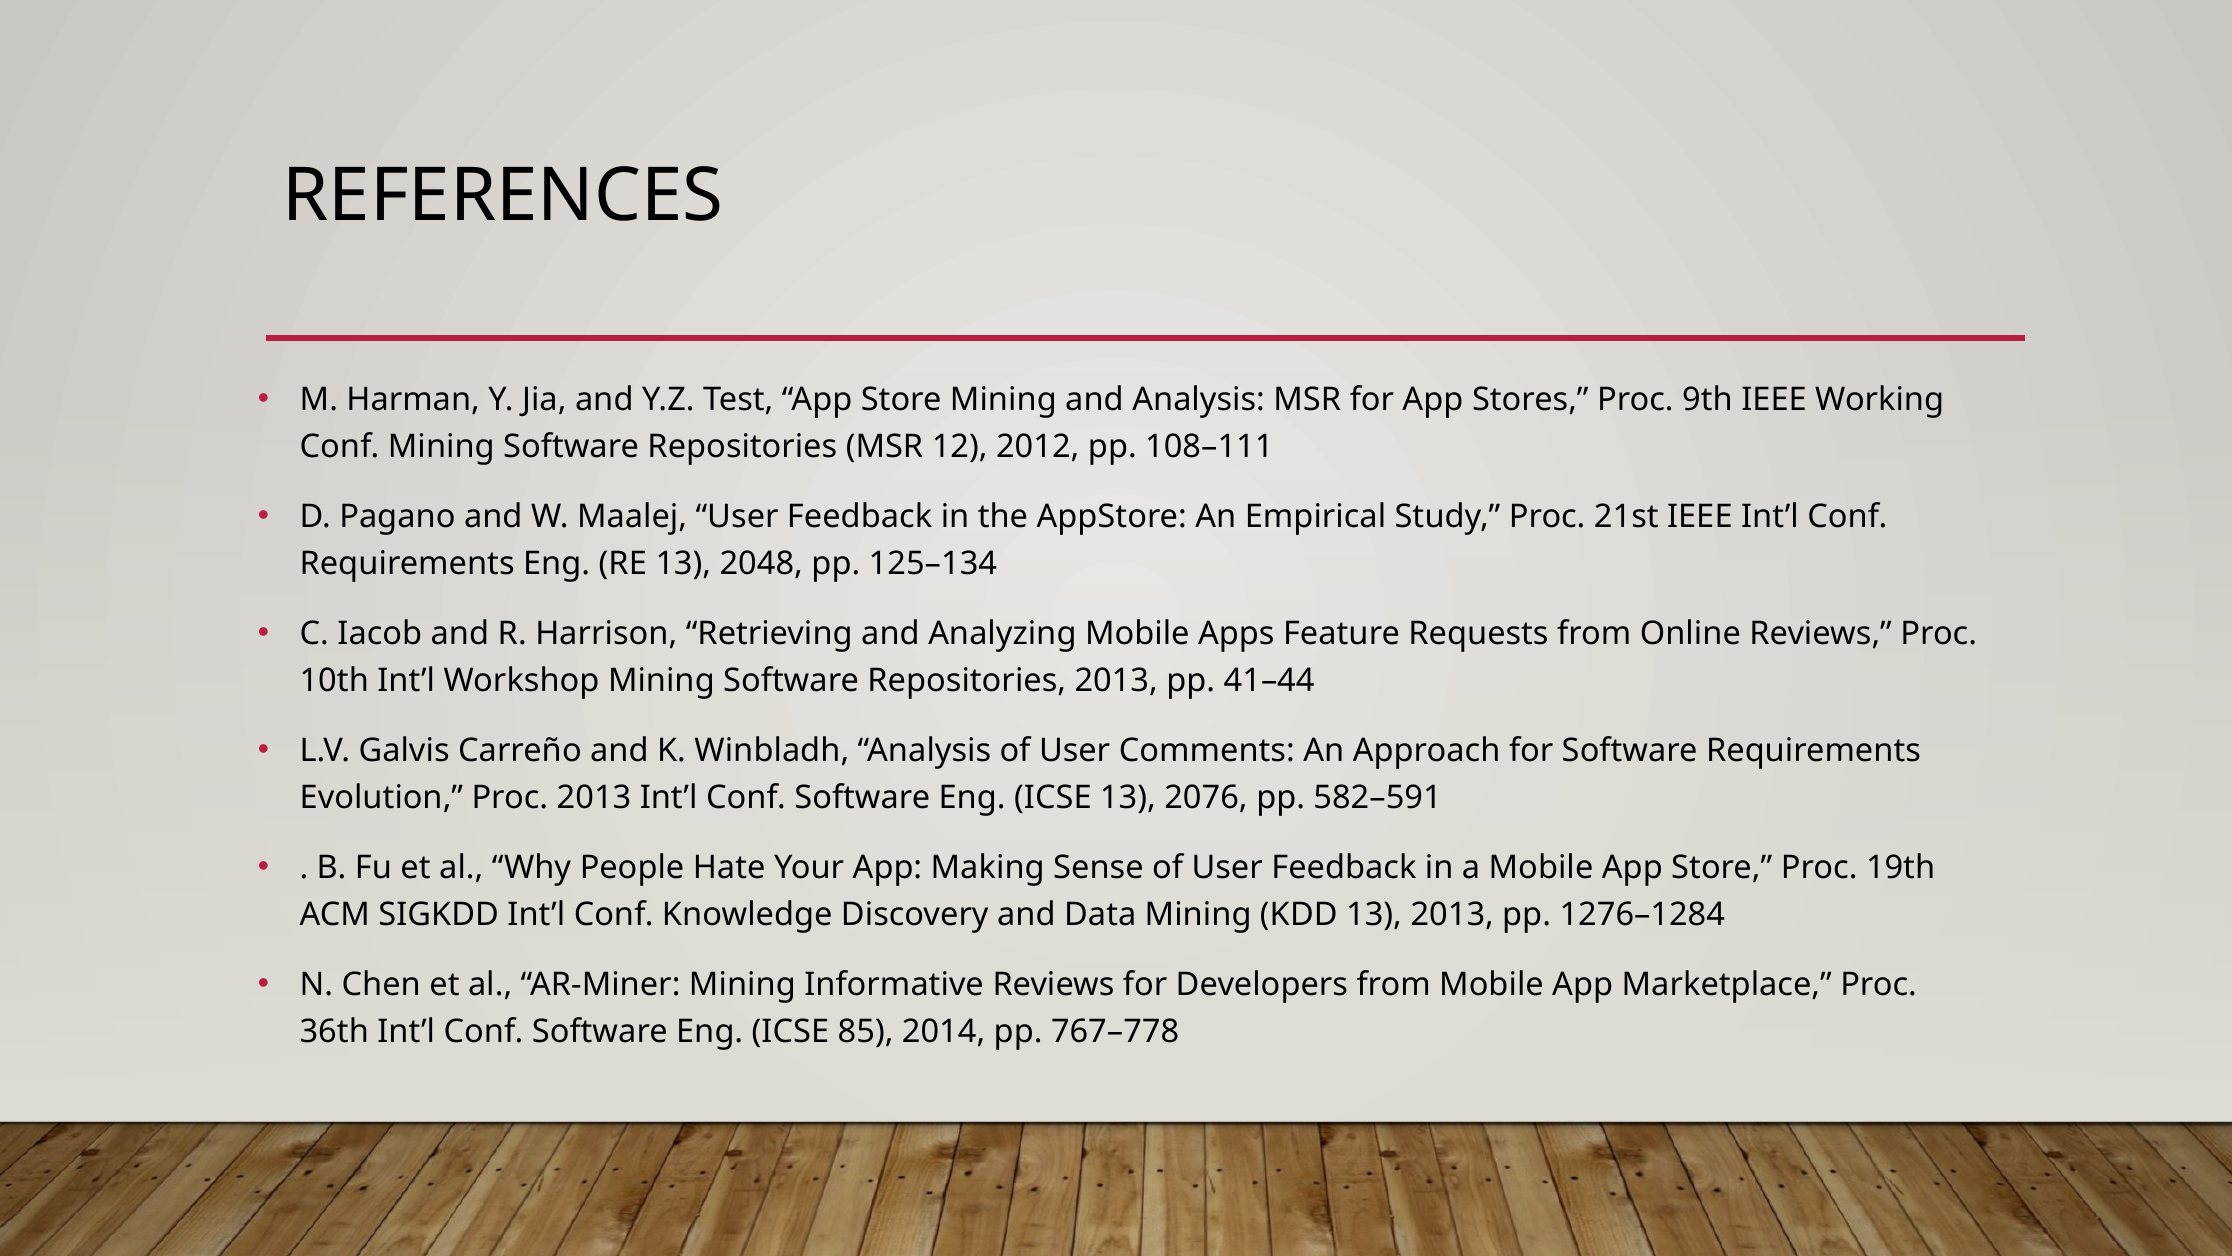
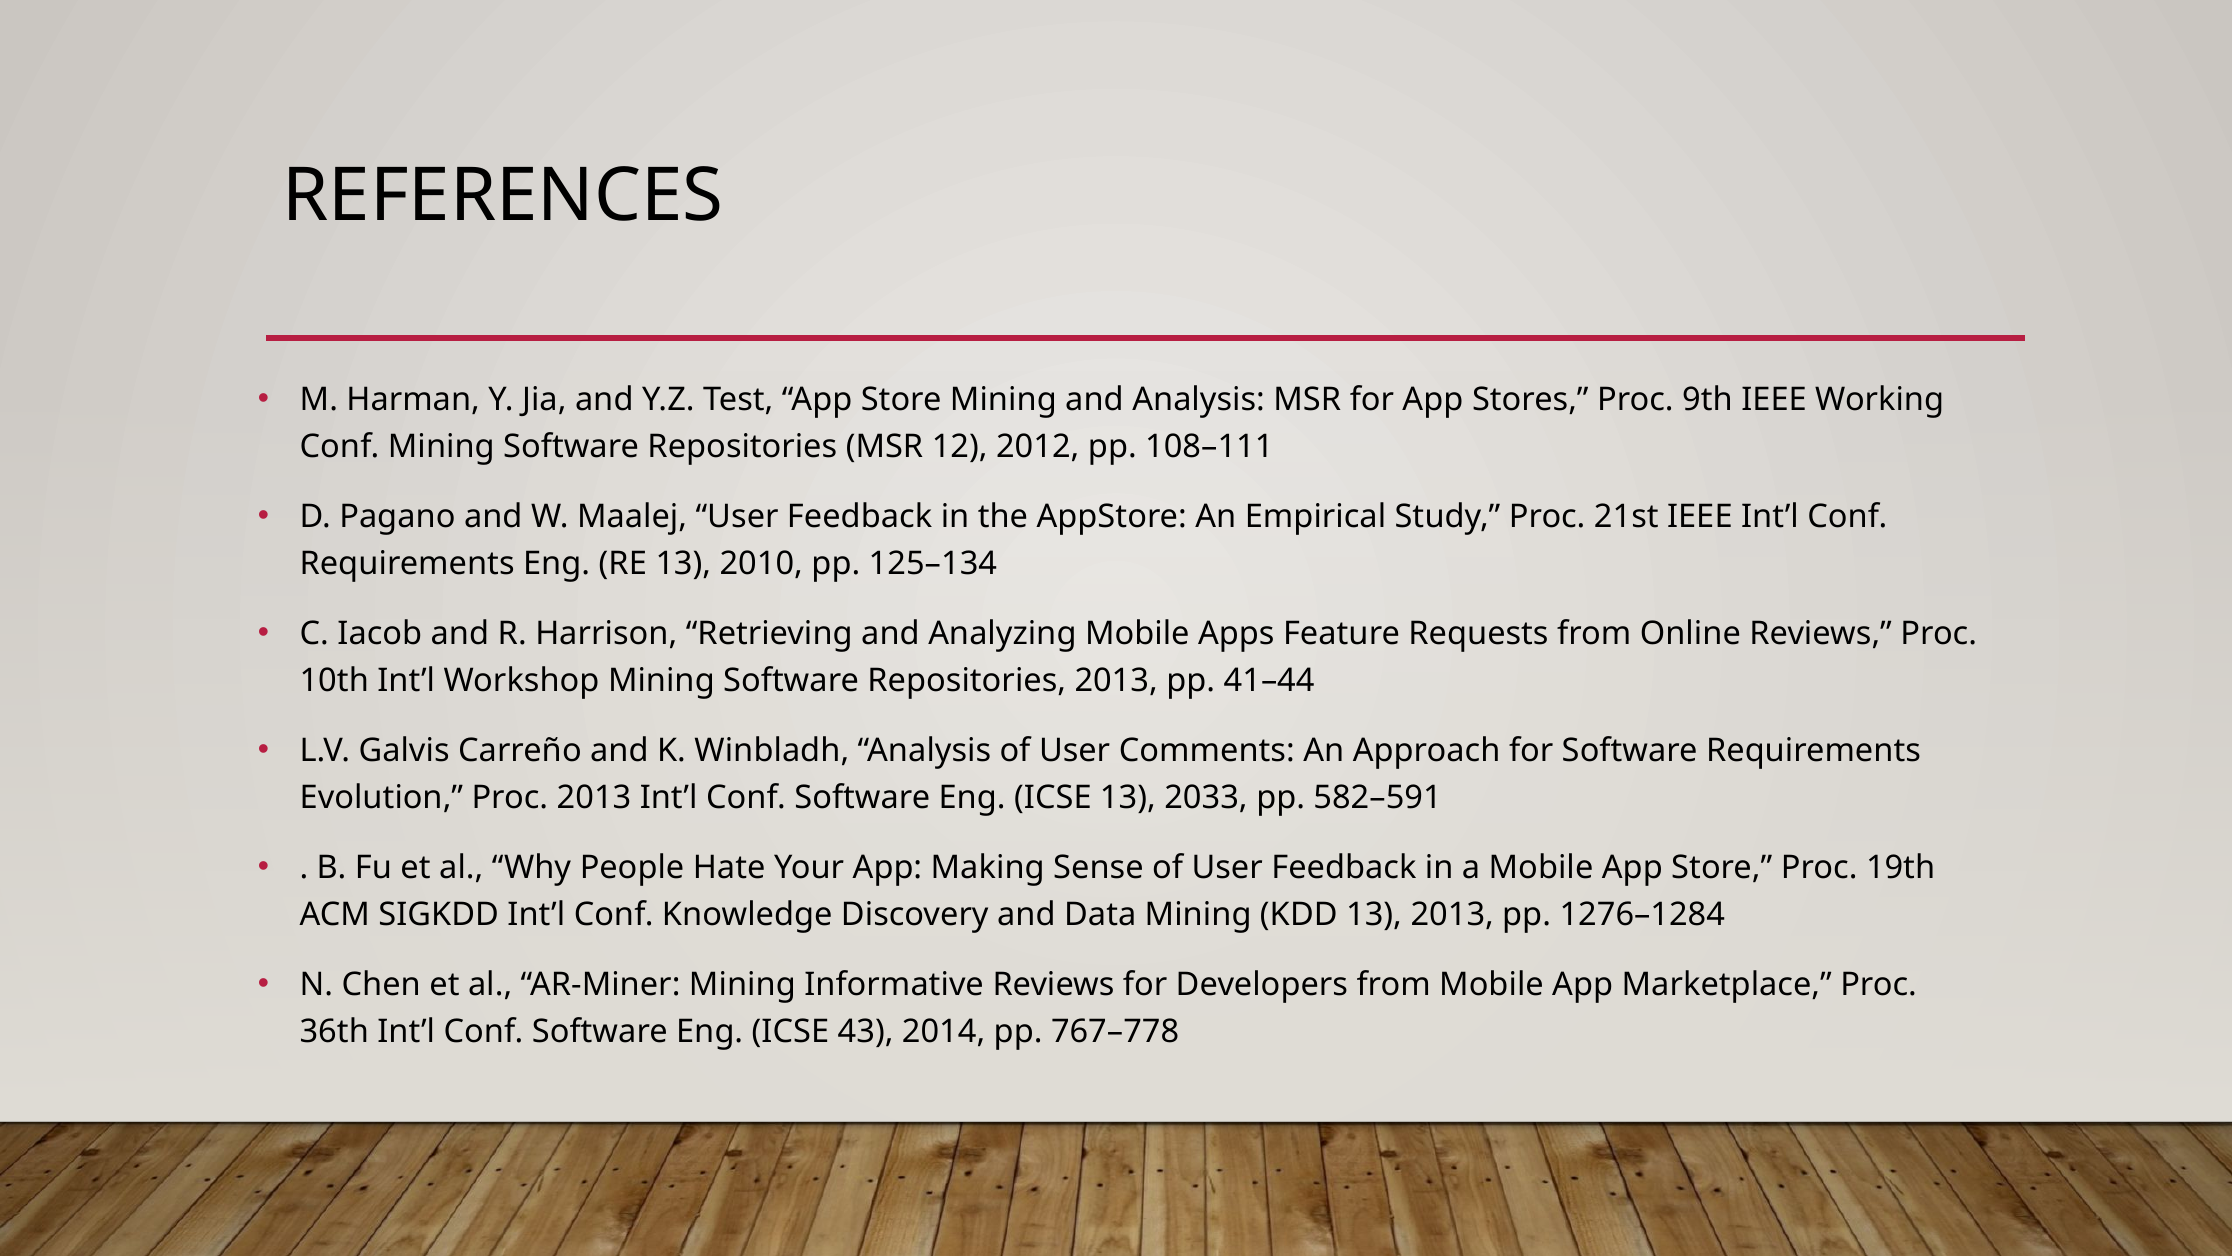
2048: 2048 -> 2010 (761, 563)
2076: 2076 -> 2033 (1206, 797)
85: 85 -> 43 (866, 1031)
